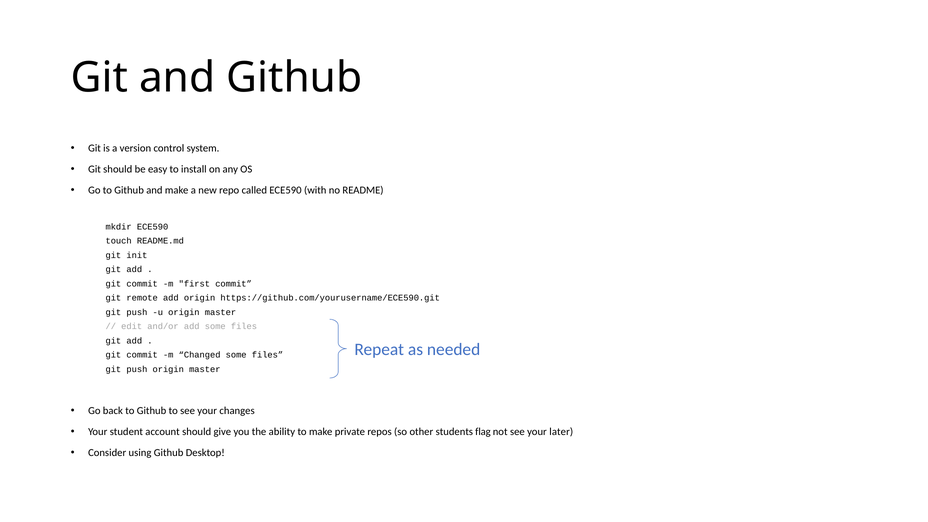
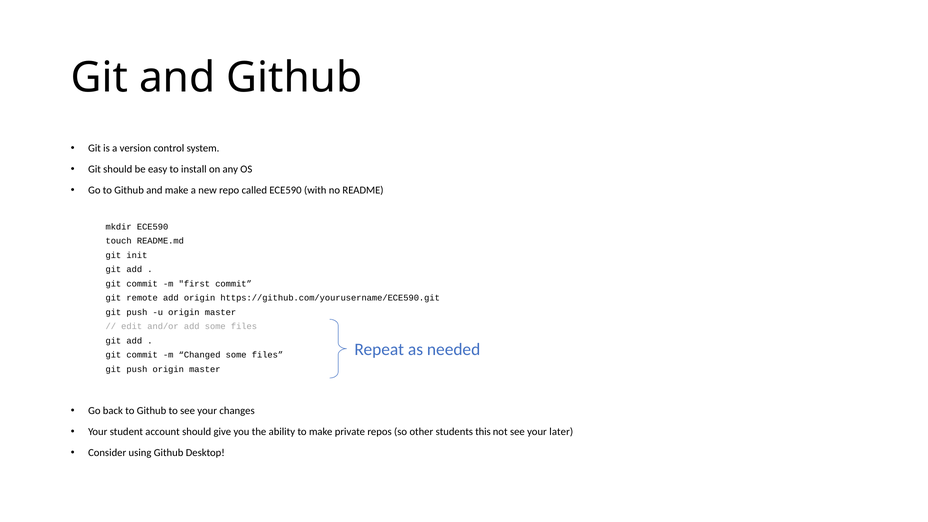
flag: flag -> this (483, 432)
